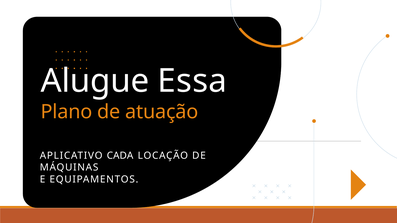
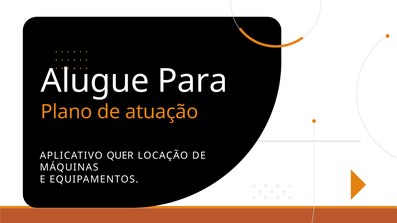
Essa: Essa -> Para (193, 81)
CADA: CADA -> QUER (120, 156)
